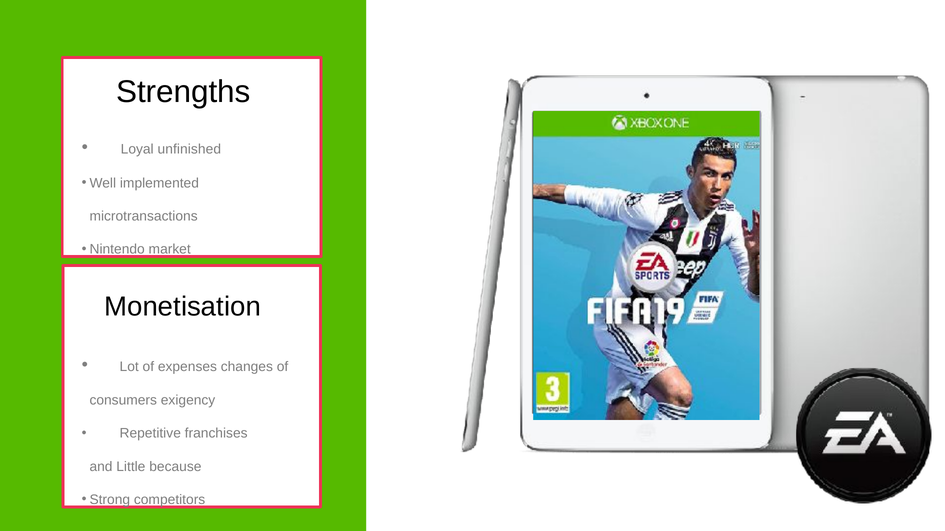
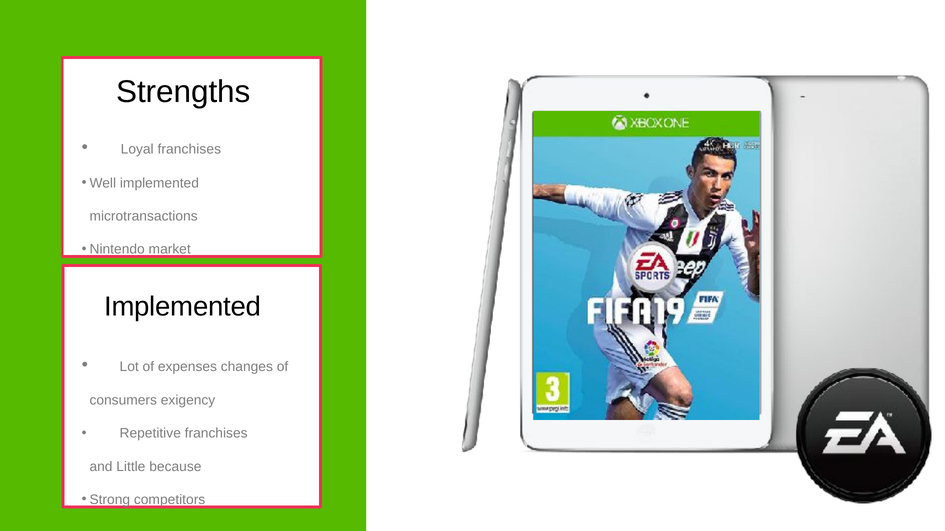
Loyal unfinished: unfinished -> franchises (189, 149)
Monetisation: Monetisation -> Implemented (183, 307)
